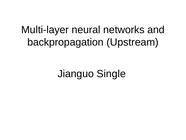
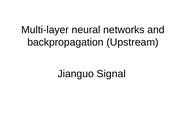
Single: Single -> Signal (111, 74)
